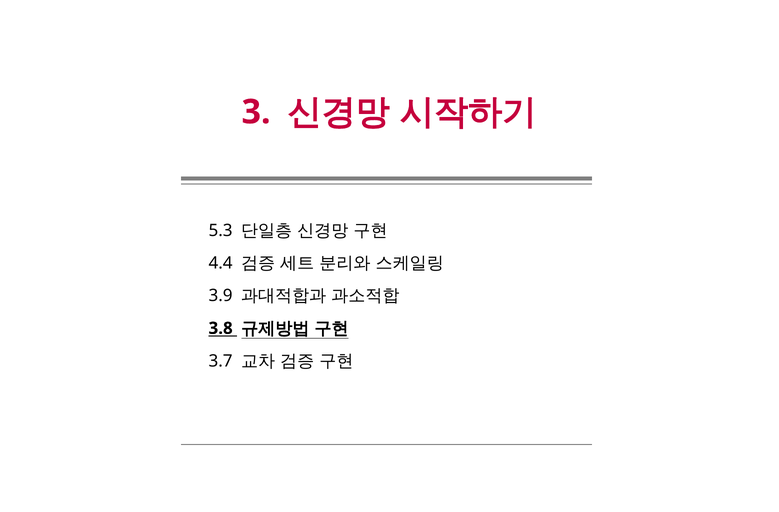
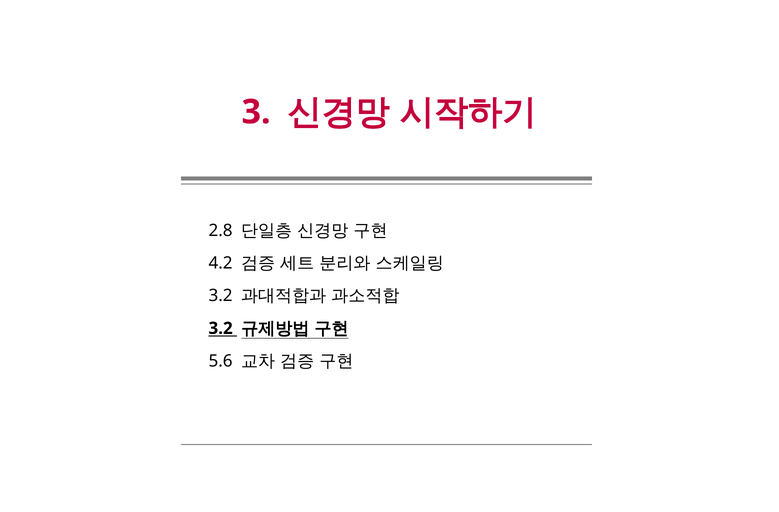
5.3: 5.3 -> 2.8 (221, 230)
4.4: 4.4 -> 4.2 (221, 263)
3.9: 3.9 -> 3.2 (221, 295)
3.8: 3.8 -> 3.2 (221, 328)
3.7: 3.7 -> 5.6 (221, 361)
